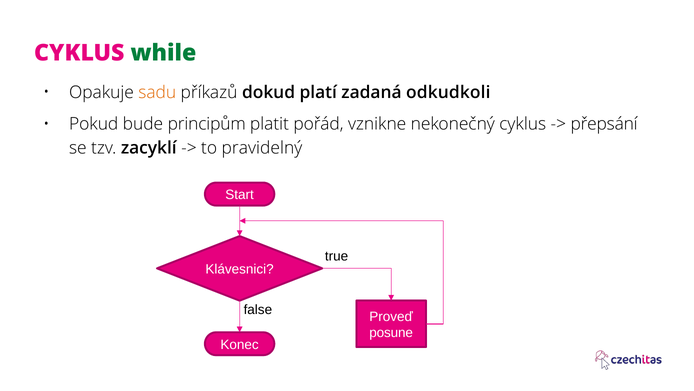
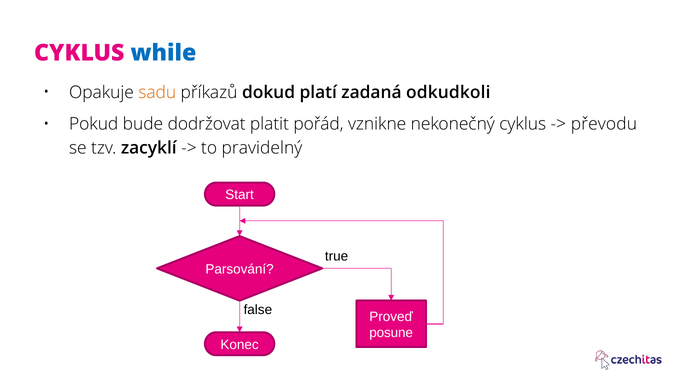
while colour: green -> blue (164, 53)
principům: principům -> dodržovat (207, 124)
přepsání: přepsání -> převodu (604, 124)
Klávesnici: Klávesnici -> Parsování (240, 269)
